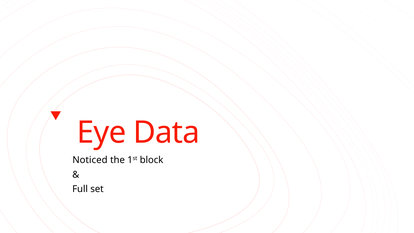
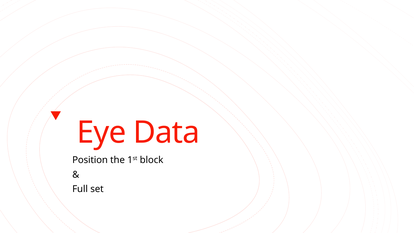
Noticed: Noticed -> Position (90, 160)
